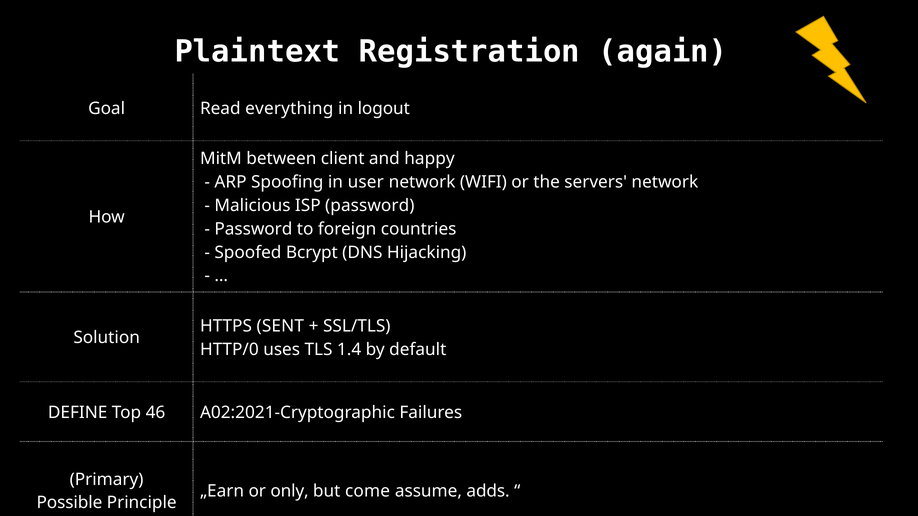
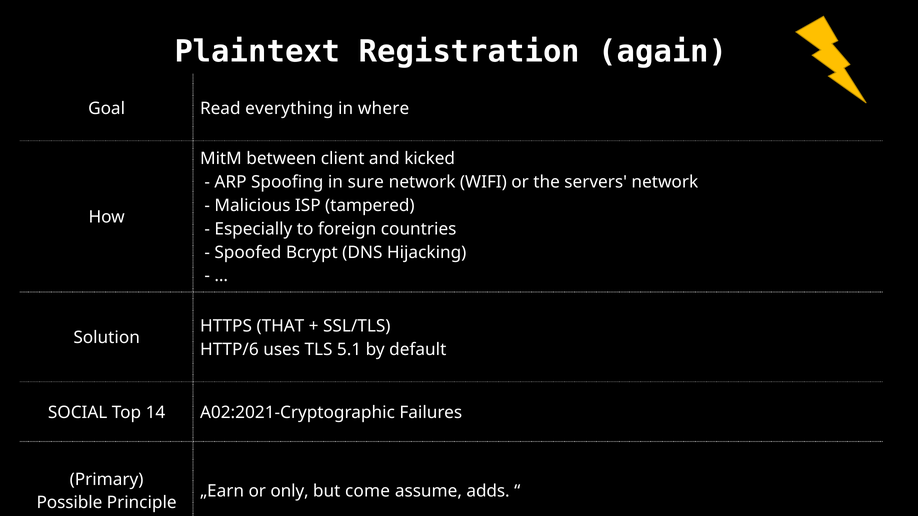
logout: logout -> where (384, 108)
happy: happy -> kicked (430, 159)
user: user -> sure (366, 182)
ISP password: password -> tampered (370, 206)
Password: Password -> Especially (253, 229)
SENT: SENT -> THAT (280, 326)
HTTP/0: HTTP/0 -> HTTP/6 (229, 350)
1.4: 1.4 -> 5.1 (349, 350)
DEFINE: DEFINE -> SOCIAL (78, 413)
46: 46 -> 14 (155, 413)
